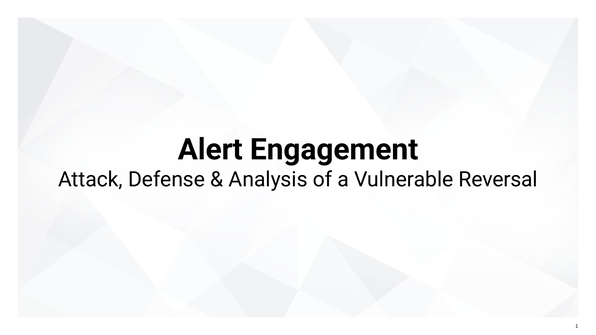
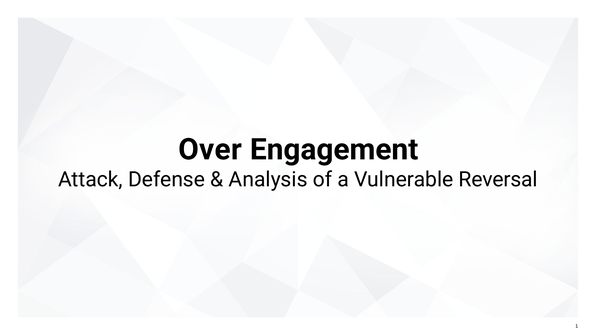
Alert: Alert -> Over (210, 150)
